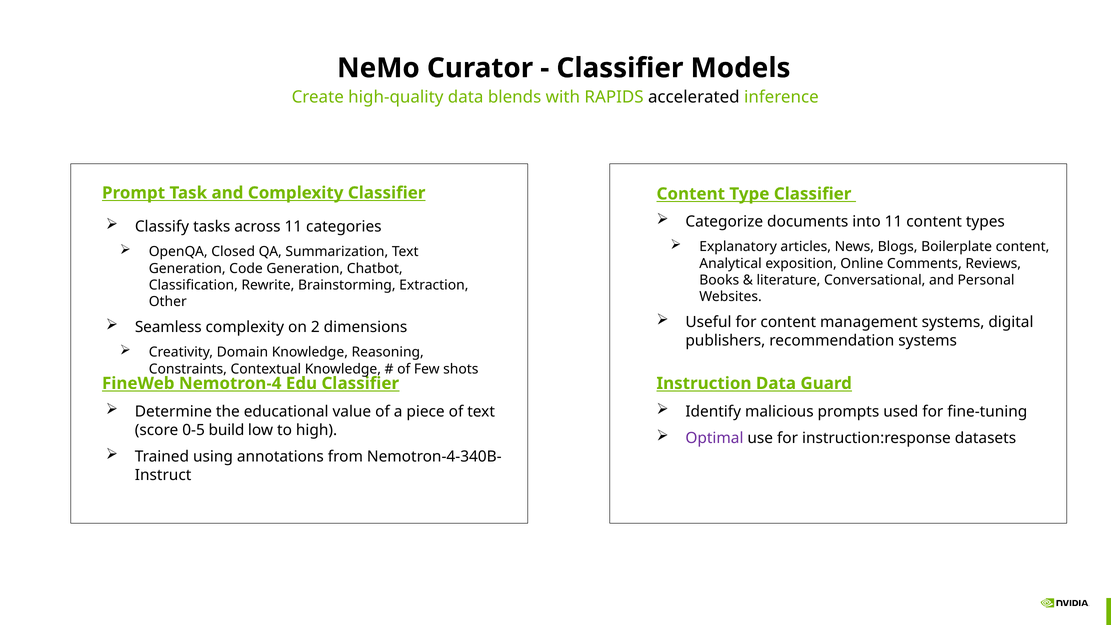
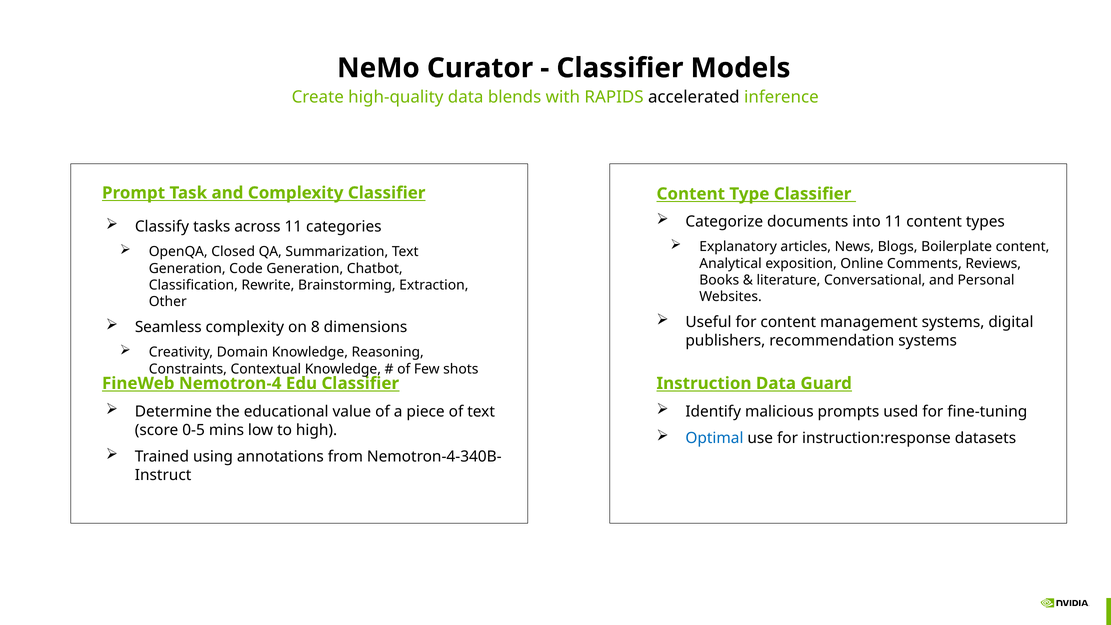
2: 2 -> 8 (315, 327)
build: build -> mins (226, 430)
Optimal colour: purple -> blue (714, 438)
